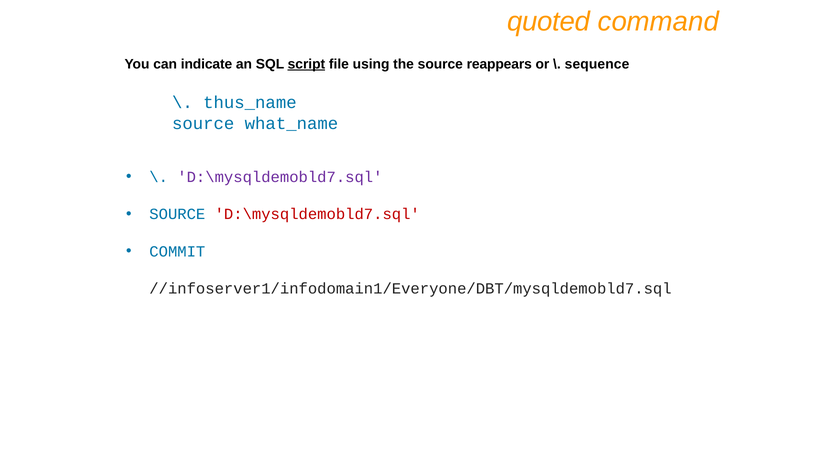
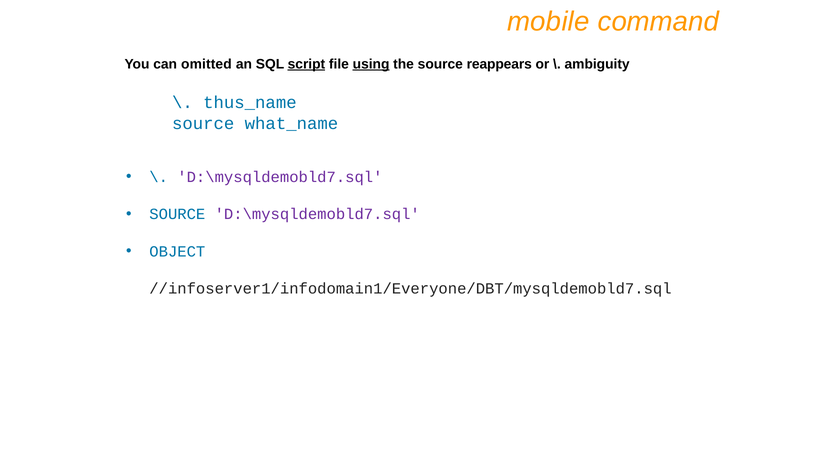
quoted: quoted -> mobile (548, 22)
indicate: indicate -> omitted (206, 64)
using underline: none -> present (371, 64)
sequence: sequence -> ambiguity (597, 64)
D:\mysqldemobld7.sql colour: red -> purple (317, 214)
COMMIT: COMMIT -> OBJECT (177, 252)
